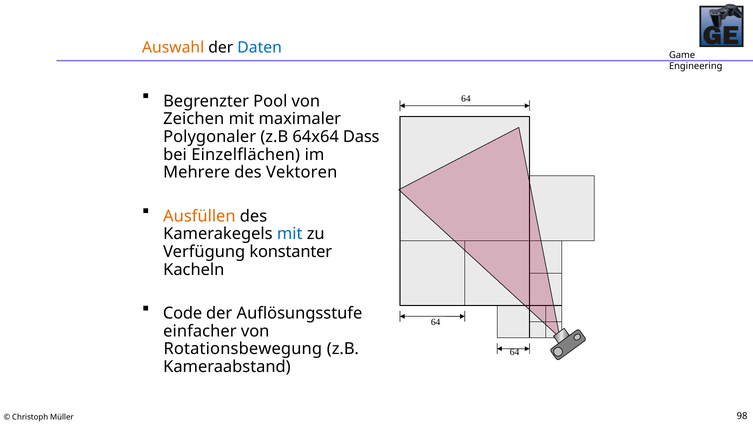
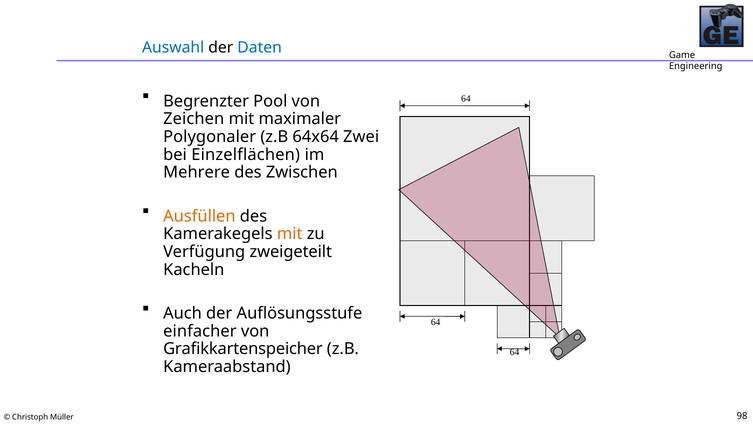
Auswahl colour: orange -> blue (173, 48)
Dass: Dass -> Zwei (361, 137)
Vektoren: Vektoren -> Zwischen (302, 172)
mit colour: blue -> orange (290, 234)
konstanter: konstanter -> zweigeteilt (291, 252)
Code: Code -> Auch (183, 313)
Rotationsbewegung: Rotationsbewegung -> Grafikkartenspeicher (243, 349)
